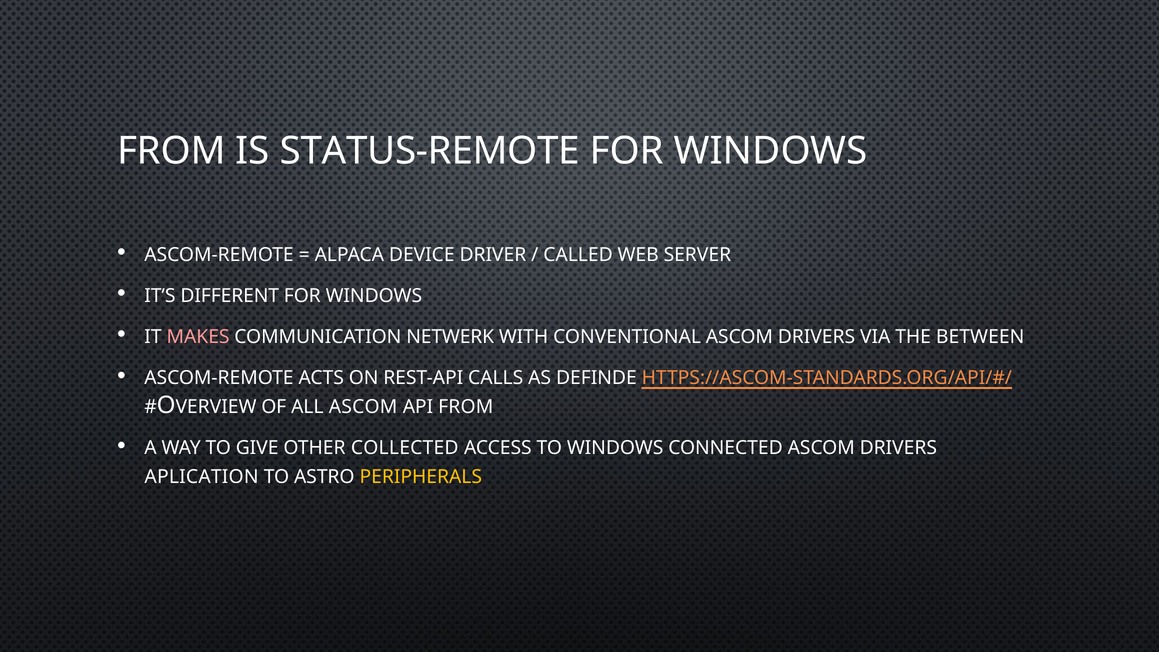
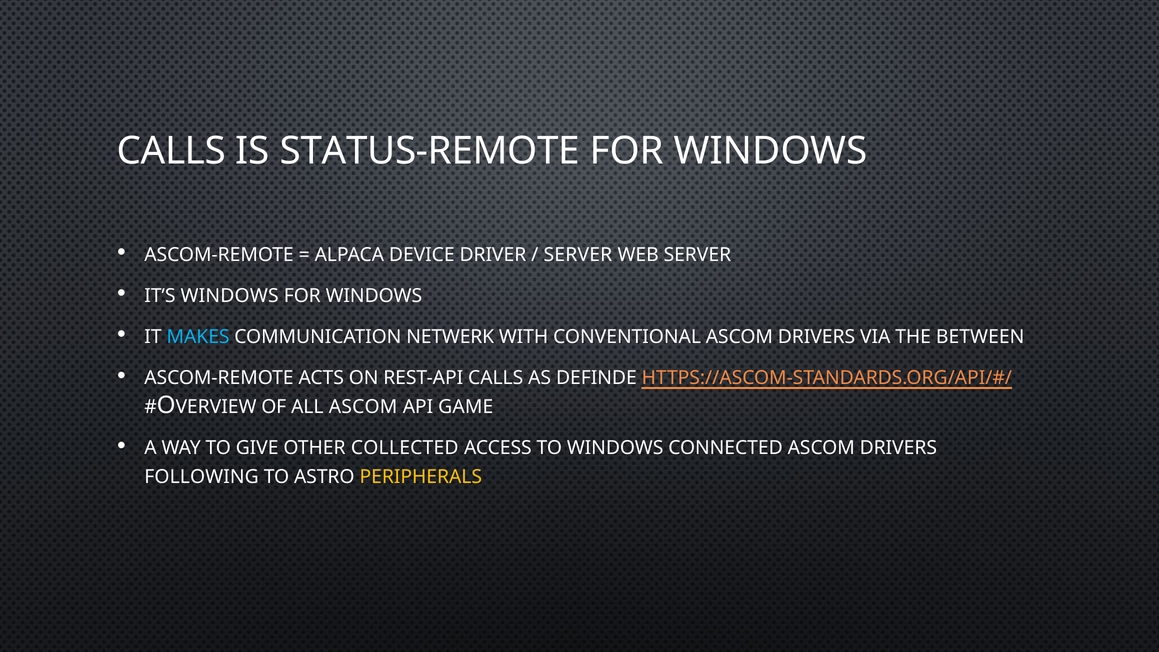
FROM: FROM -> CALLS (171, 151)
CALLED: CALLED -> SERVER (578, 255)
IT’S DIFFERENT: DIFFERENT -> WINDOWS (230, 296)
MAKES colour: pink -> light blue (198, 337)
API FROM: FROM -> GAME (466, 407)
APLICATION: APLICATION -> FOLLOWING (202, 477)
